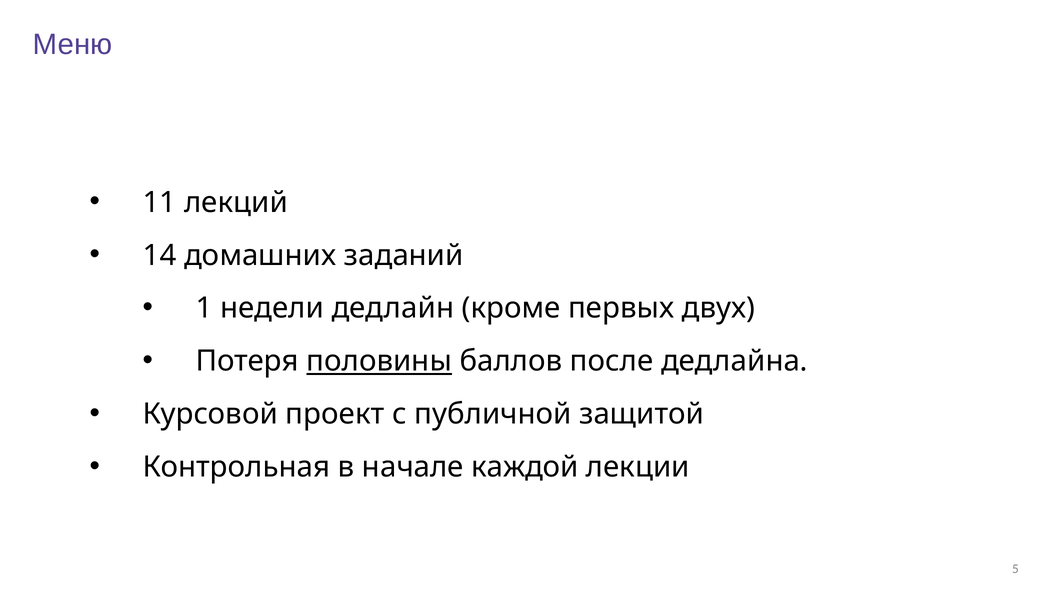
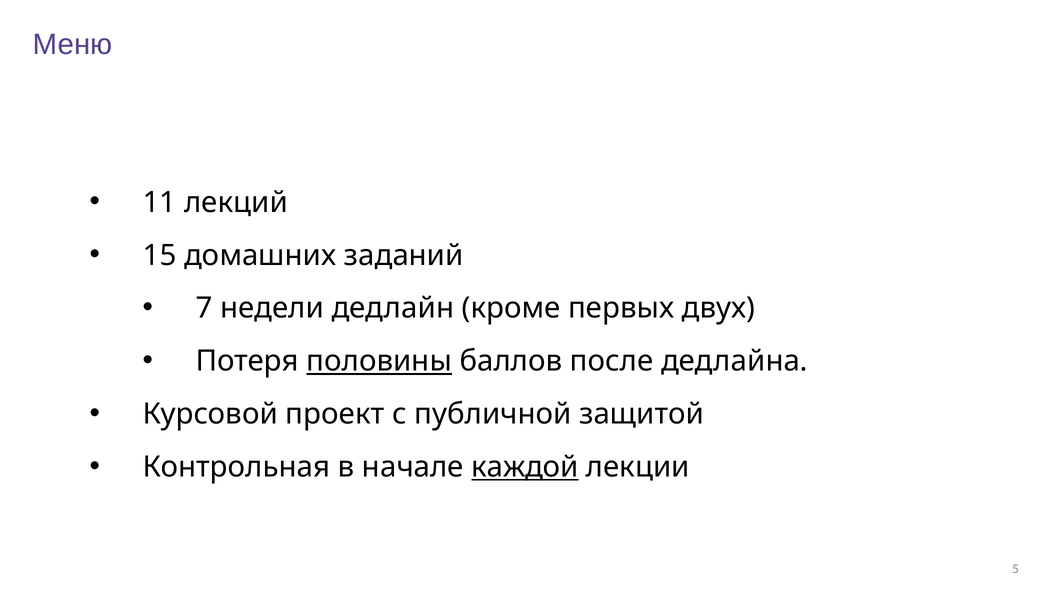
14: 14 -> 15 (160, 255)
1: 1 -> 7 (204, 308)
каждой underline: none -> present (525, 467)
